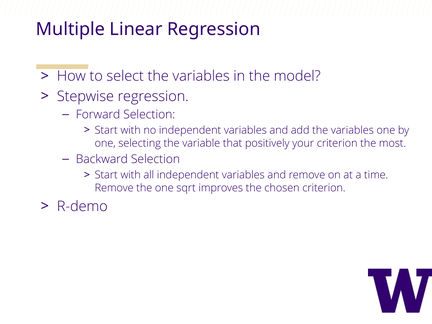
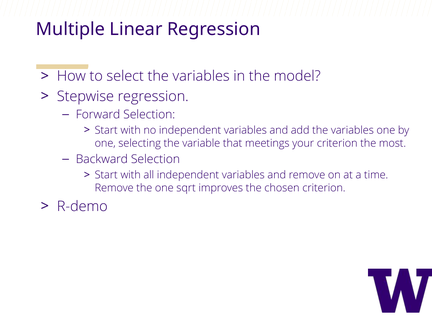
positively: positively -> meetings (267, 143)
